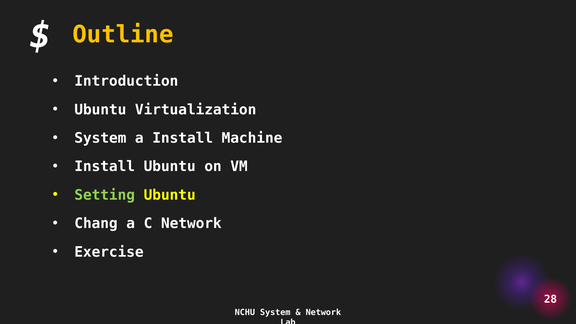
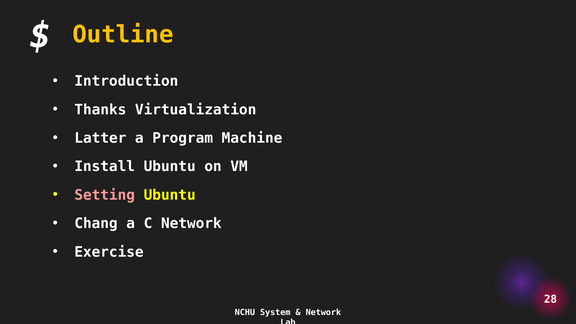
Ubuntu: Ubuntu -> Thanks (100, 110)
System: System -> Latter (100, 138)
a Install: Install -> Program (183, 138)
Setting colour: light green -> pink (105, 195)
